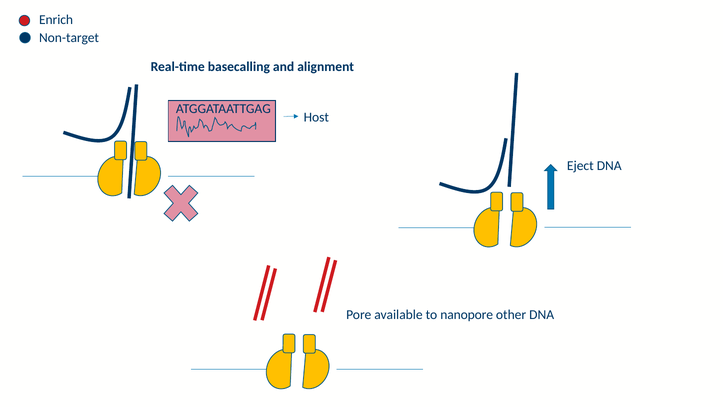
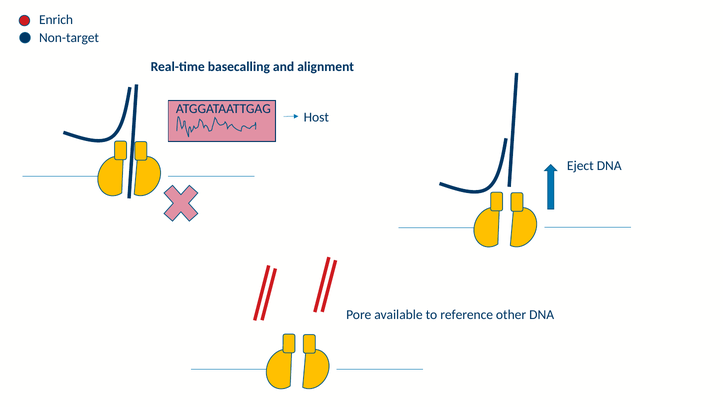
nanopore: nanopore -> reference (467, 314)
